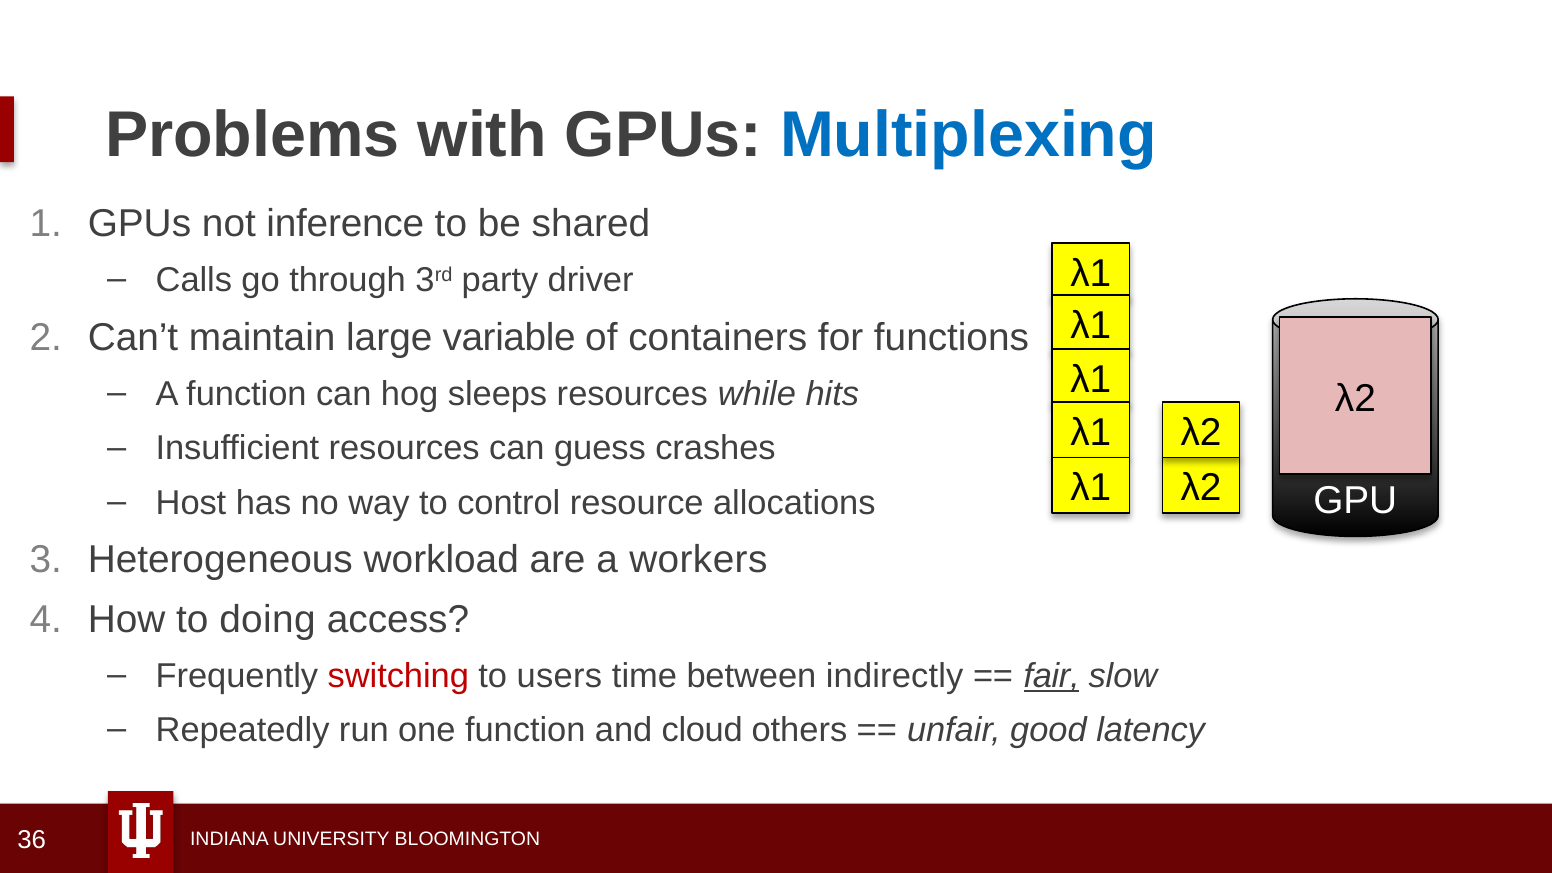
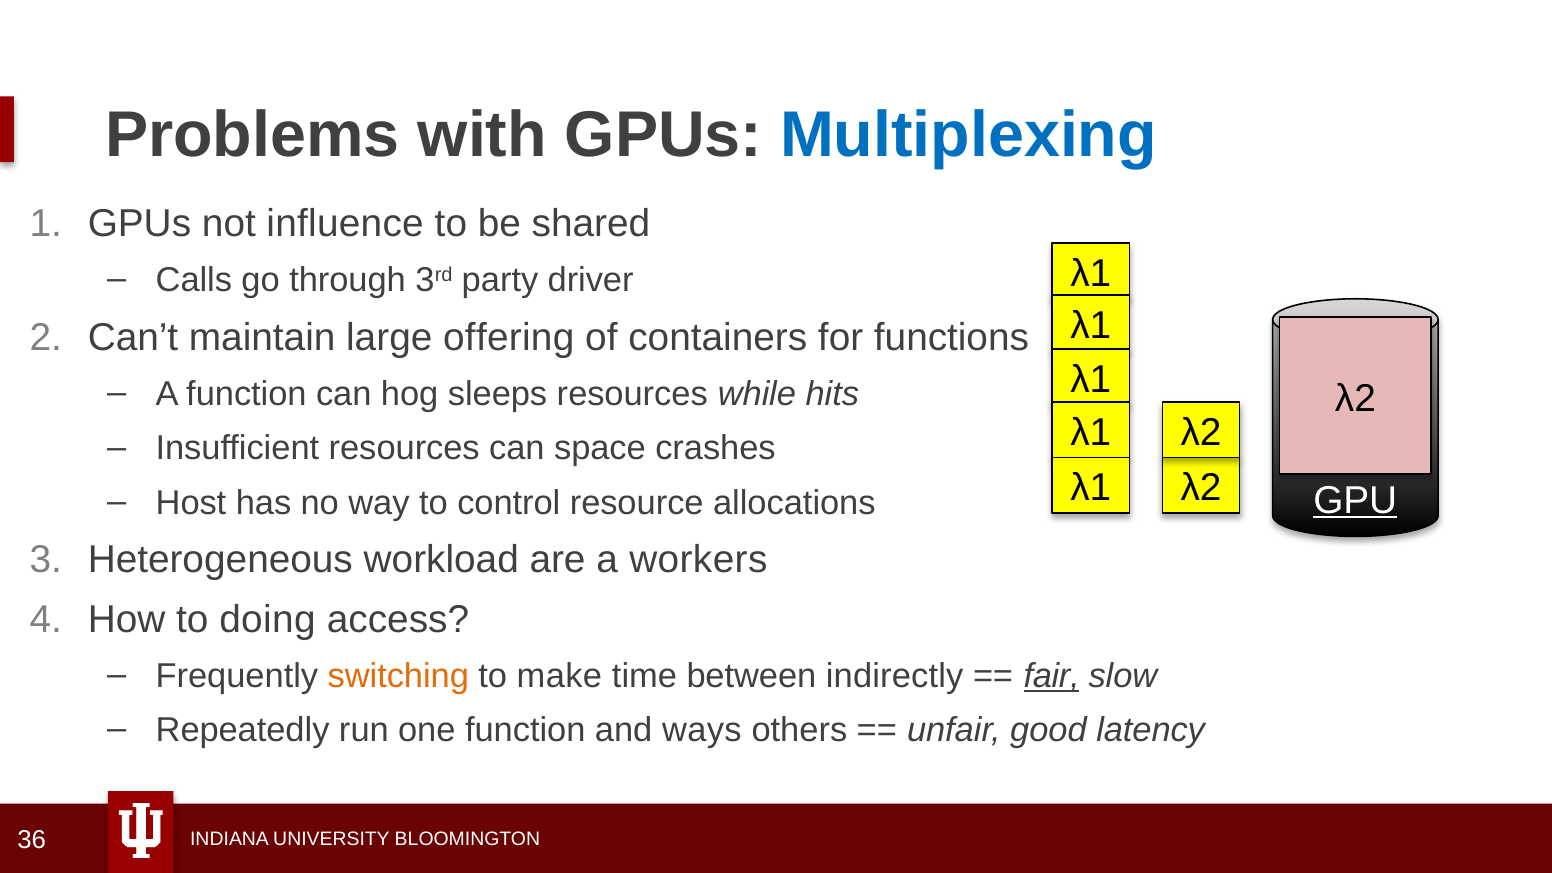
inference: inference -> influence (345, 224)
variable: variable -> offering (509, 338)
guess: guess -> space (600, 449)
GPU underline: none -> present (1355, 501)
switching colour: red -> orange (398, 676)
users: users -> make (559, 676)
cloud: cloud -> ways (702, 730)
